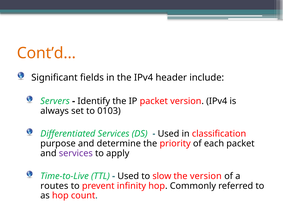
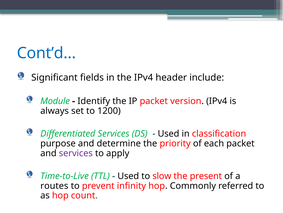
Cont’d… colour: orange -> blue (46, 53)
Servers: Servers -> Module (55, 101)
0103: 0103 -> 1200 (109, 110)
the version: version -> present (206, 175)
